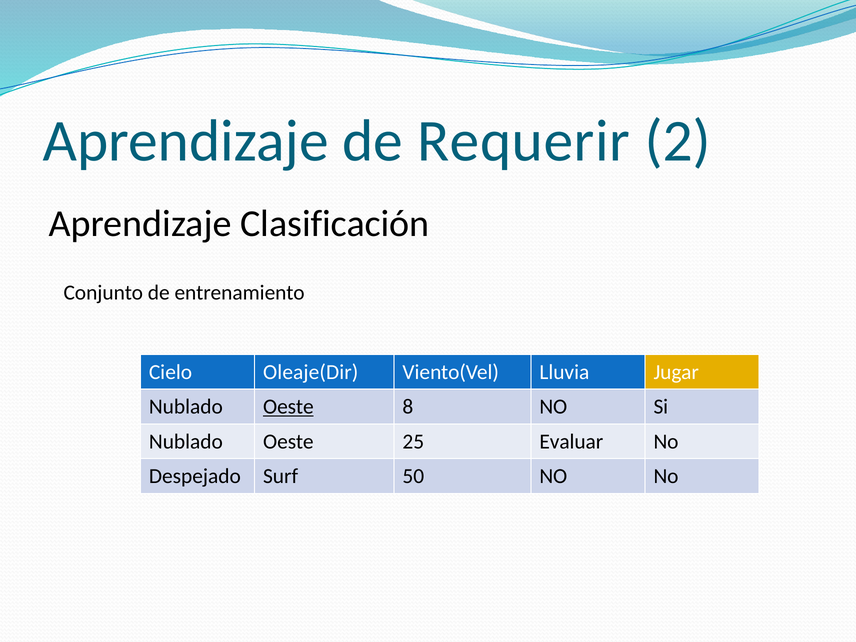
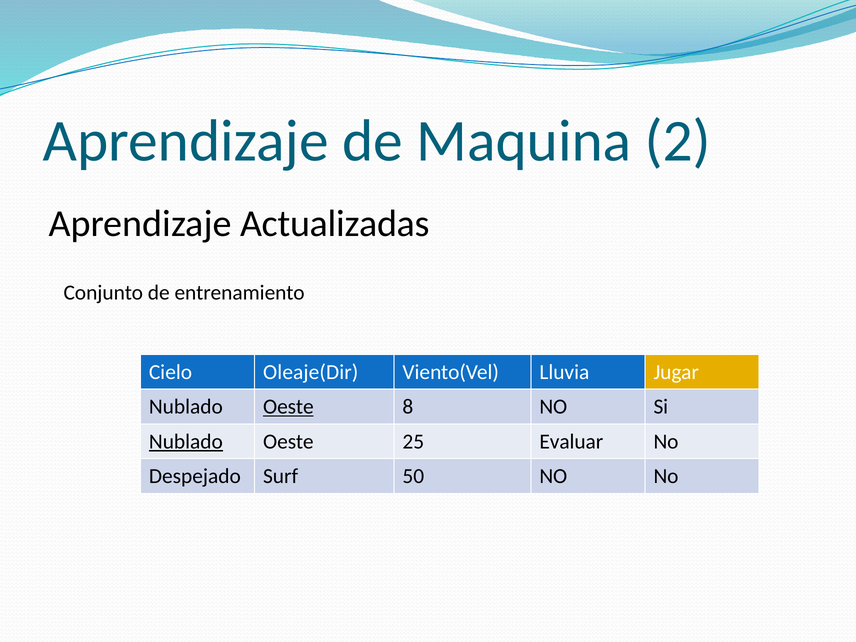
Requerir: Requerir -> Maquina (524, 141)
Clasificación: Clasificación -> Actualizadas (335, 224)
Nublado underline: none -> present (186, 441)
